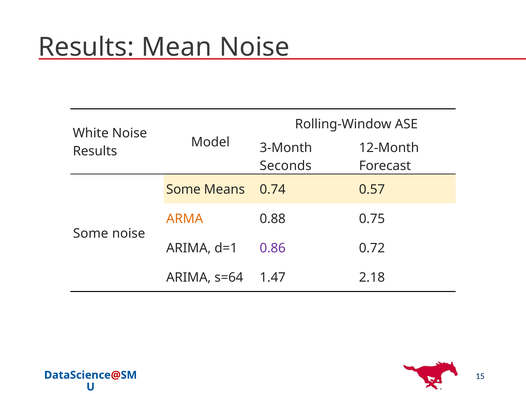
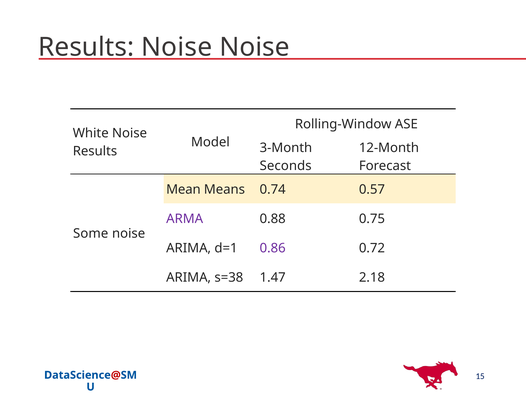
Results Mean: Mean -> Noise (177, 47)
Some: Some -> Mean (183, 190)
ARMA colour: orange -> purple (185, 219)
s=64: s=64 -> s=38 (229, 278)
